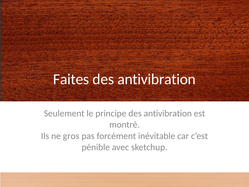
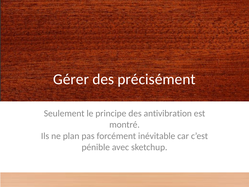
Faites: Faites -> Gérer (71, 79)
antivibration: antivibration -> précisément (157, 79)
gros: gros -> plan (71, 136)
